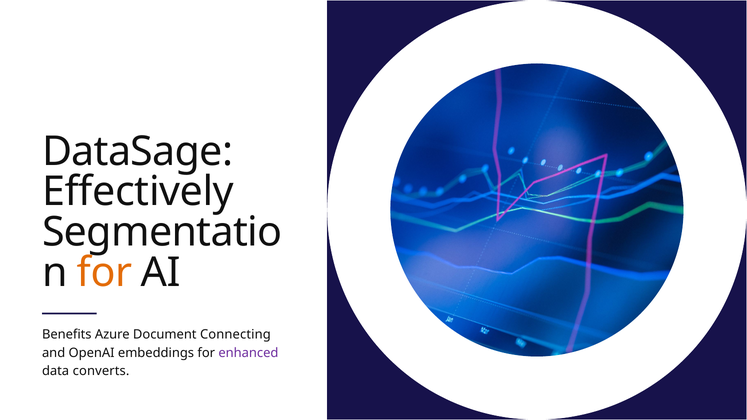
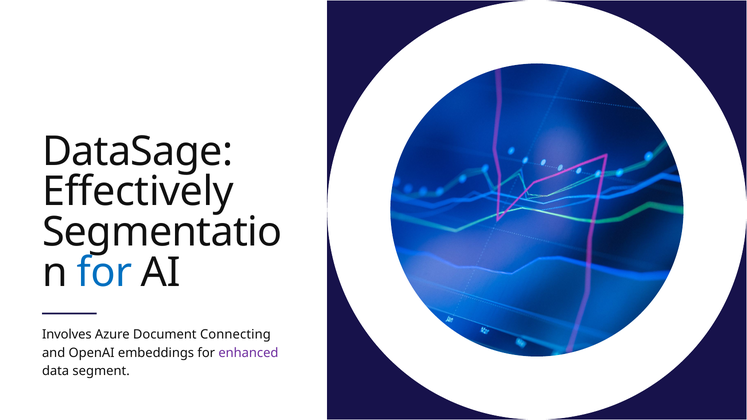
for colour: orange -> blue (104, 273)
Benefits: Benefits -> Involves (67, 335)
converts: converts -> segment (101, 371)
